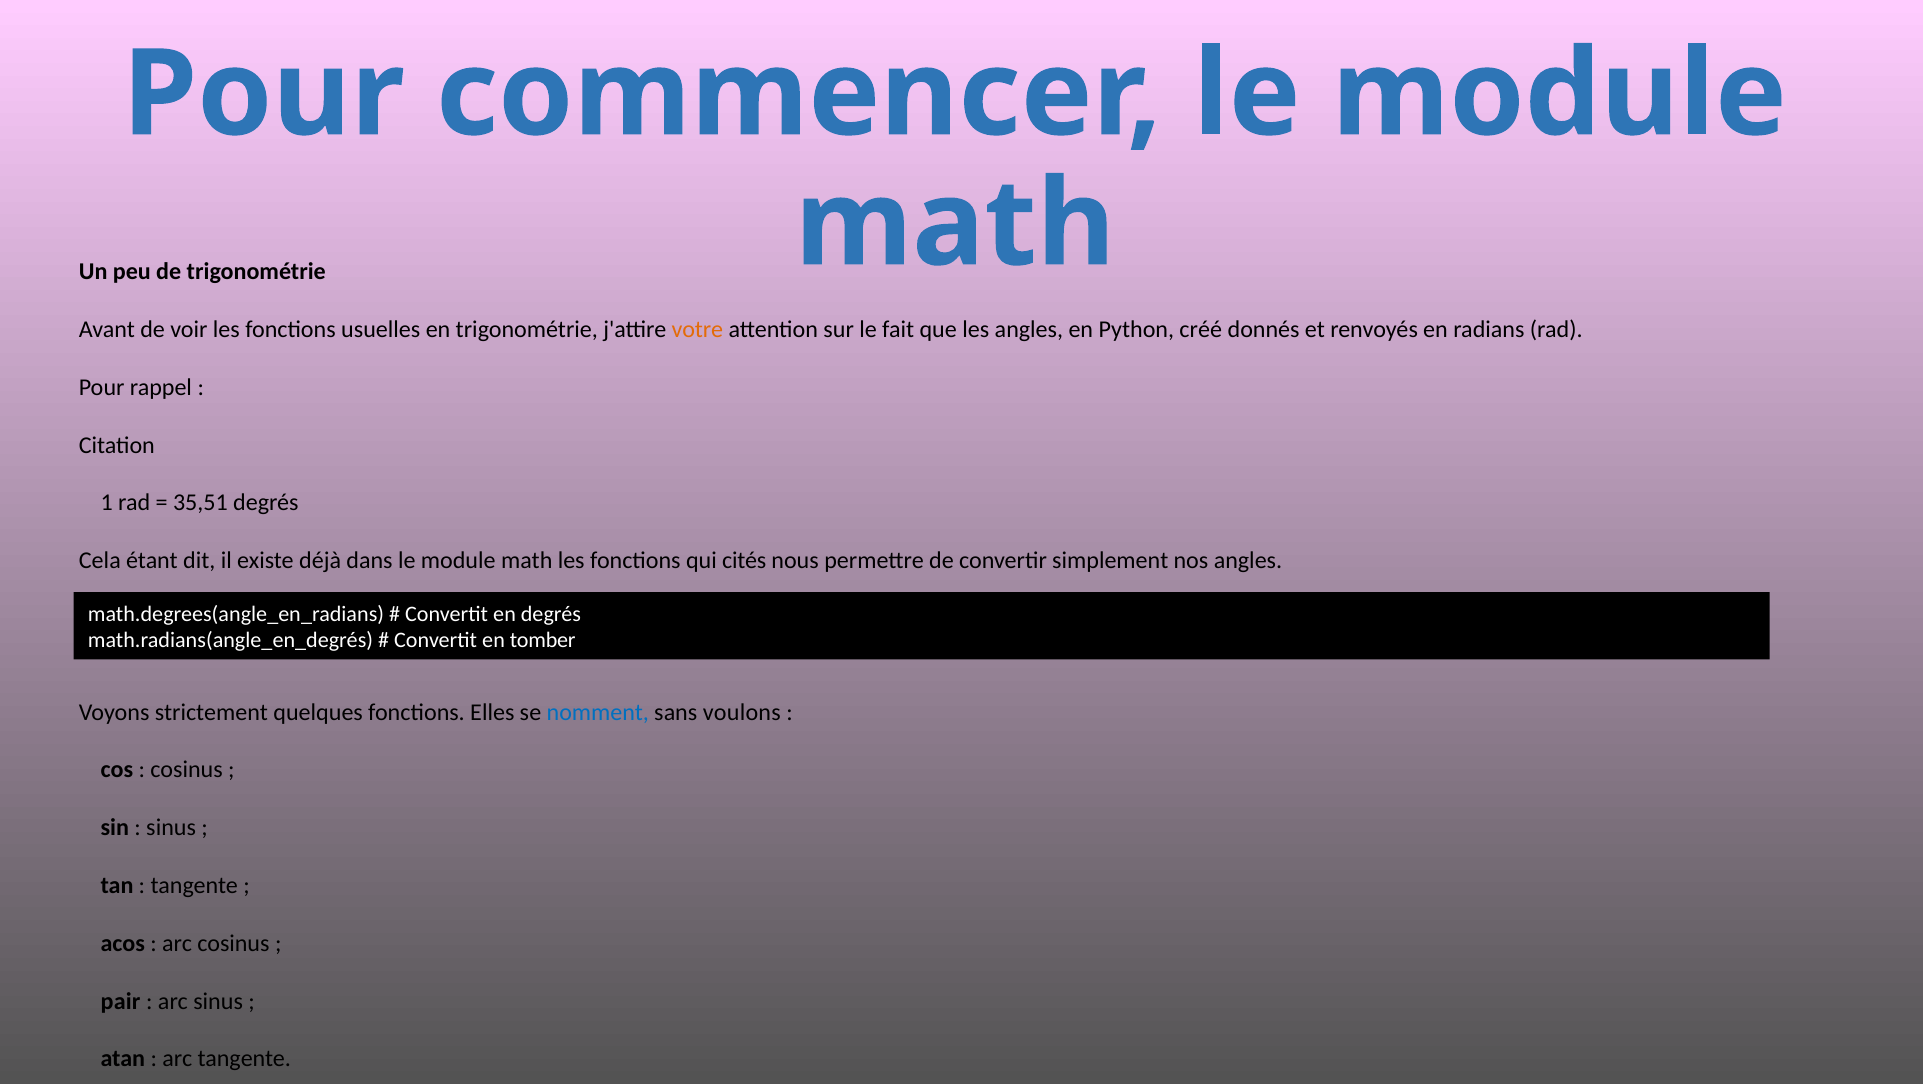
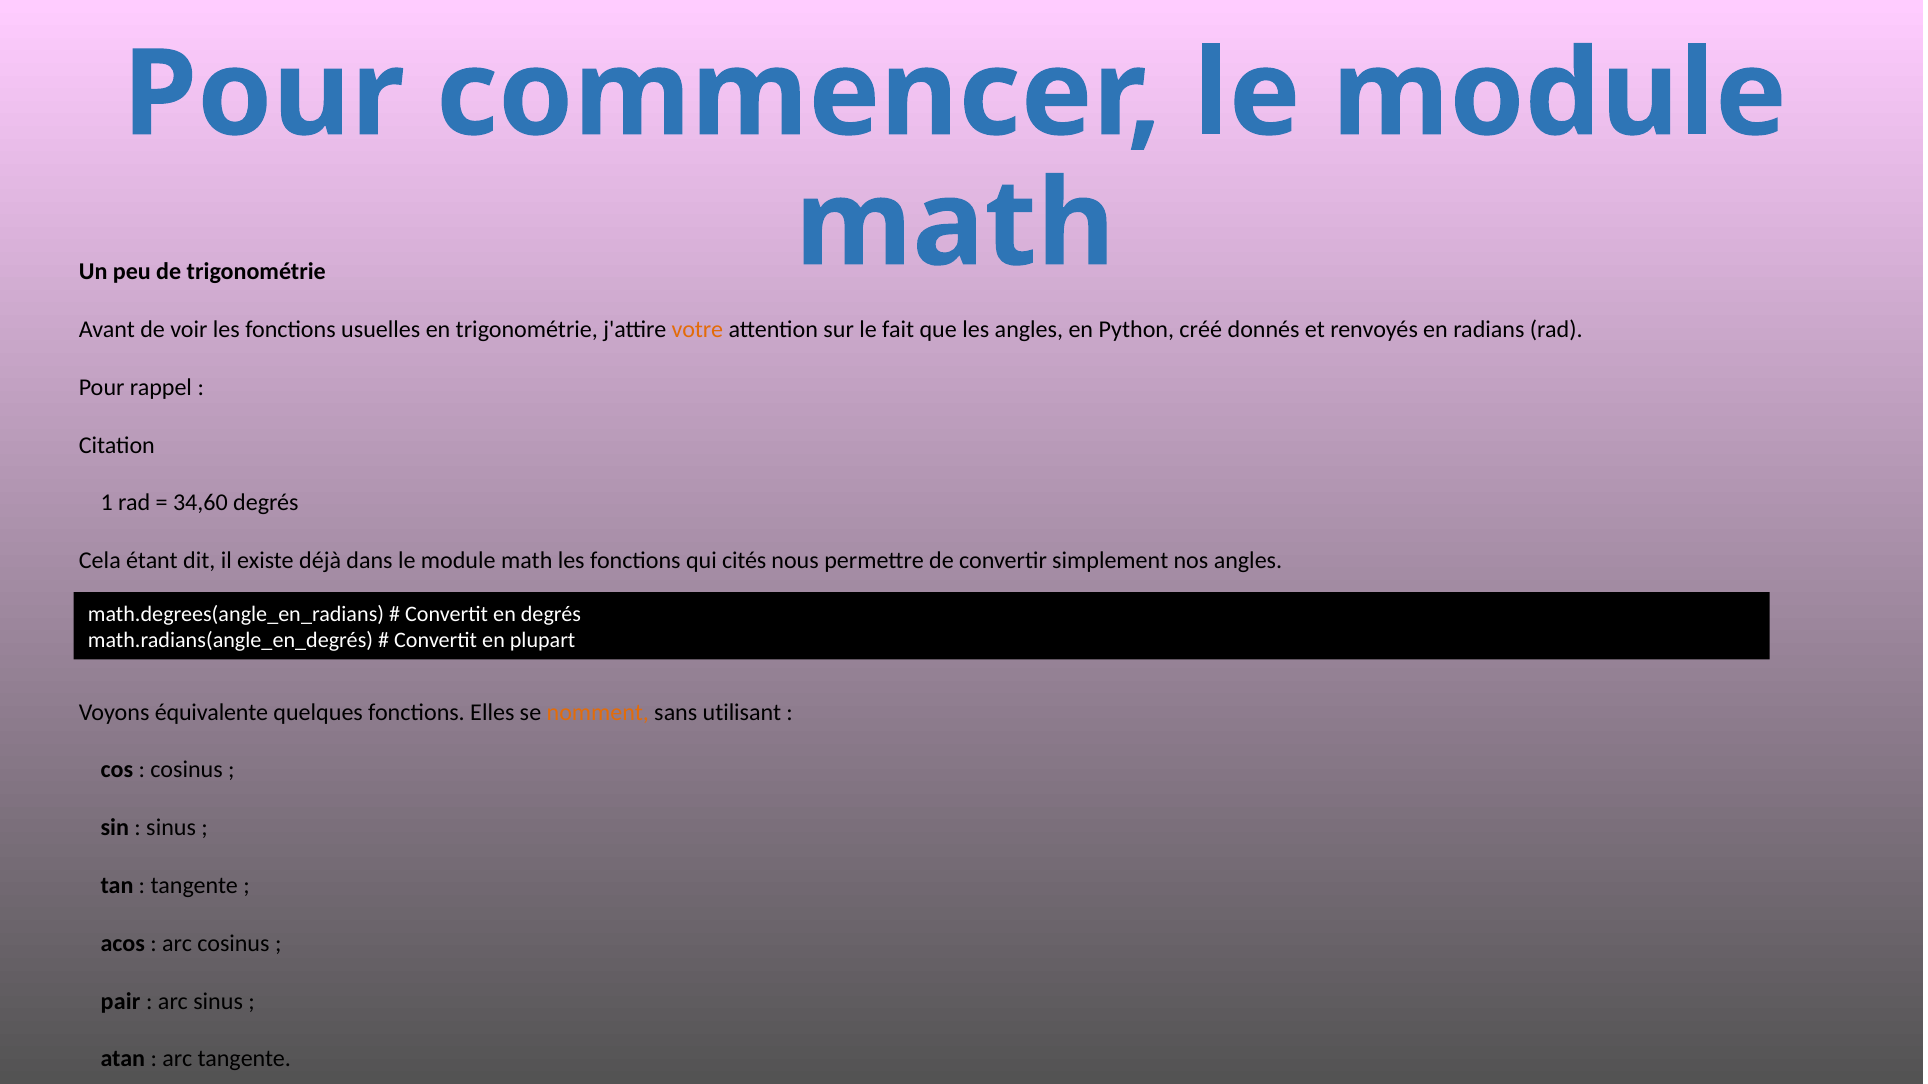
35,51: 35,51 -> 34,60 (200, 503)
tomber: tomber -> plupart (543, 641)
strictement: strictement -> équivalente (211, 712)
nomment colour: blue -> orange (598, 712)
voulons: voulons -> utilisant (742, 712)
